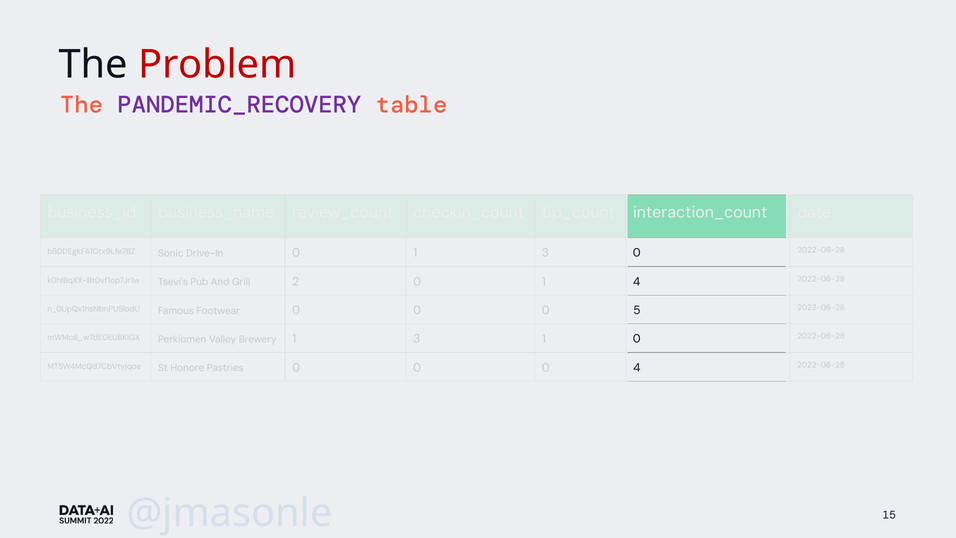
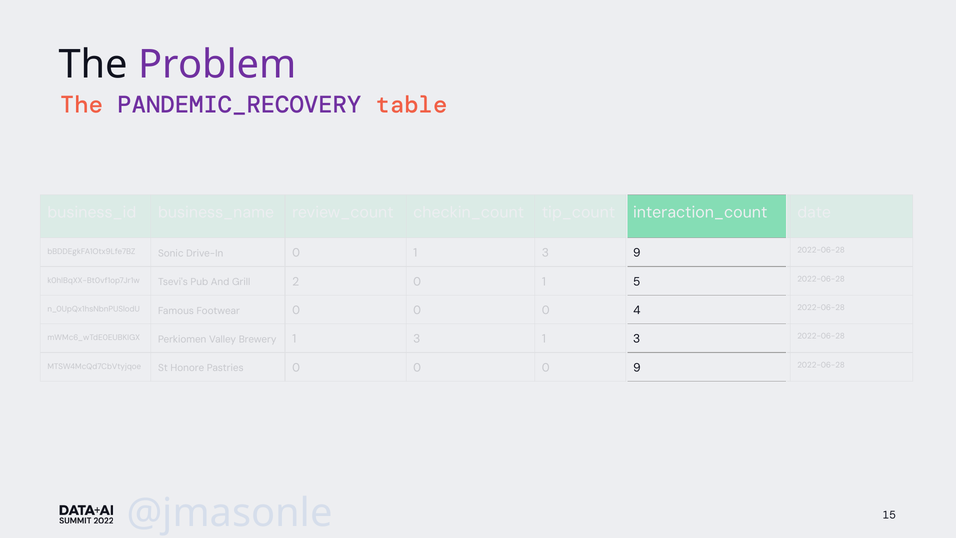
Problem colour: red -> purple (217, 65)
0: 0 -> 9 (637, 253)
4: 4 -> 5 (637, 282)
5: 5 -> 4 (637, 310)
0: 0 -> 3 (637, 339)
4: 4 -> 9 (637, 368)
